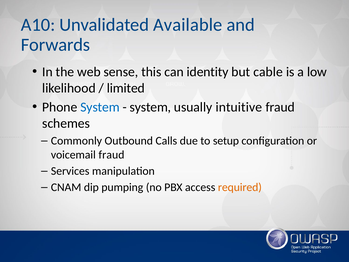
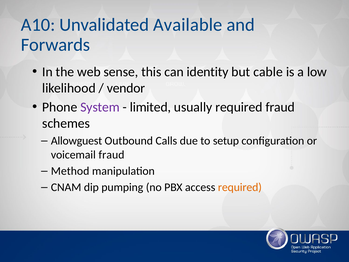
limited: limited -> vendor (126, 88)
System colour: blue -> purple (100, 107)
system: system -> limited (150, 107)
usually intuitive: intuitive -> required (239, 107)
Commonly: Commonly -> Allowguest (77, 141)
Services: Services -> Method (70, 171)
